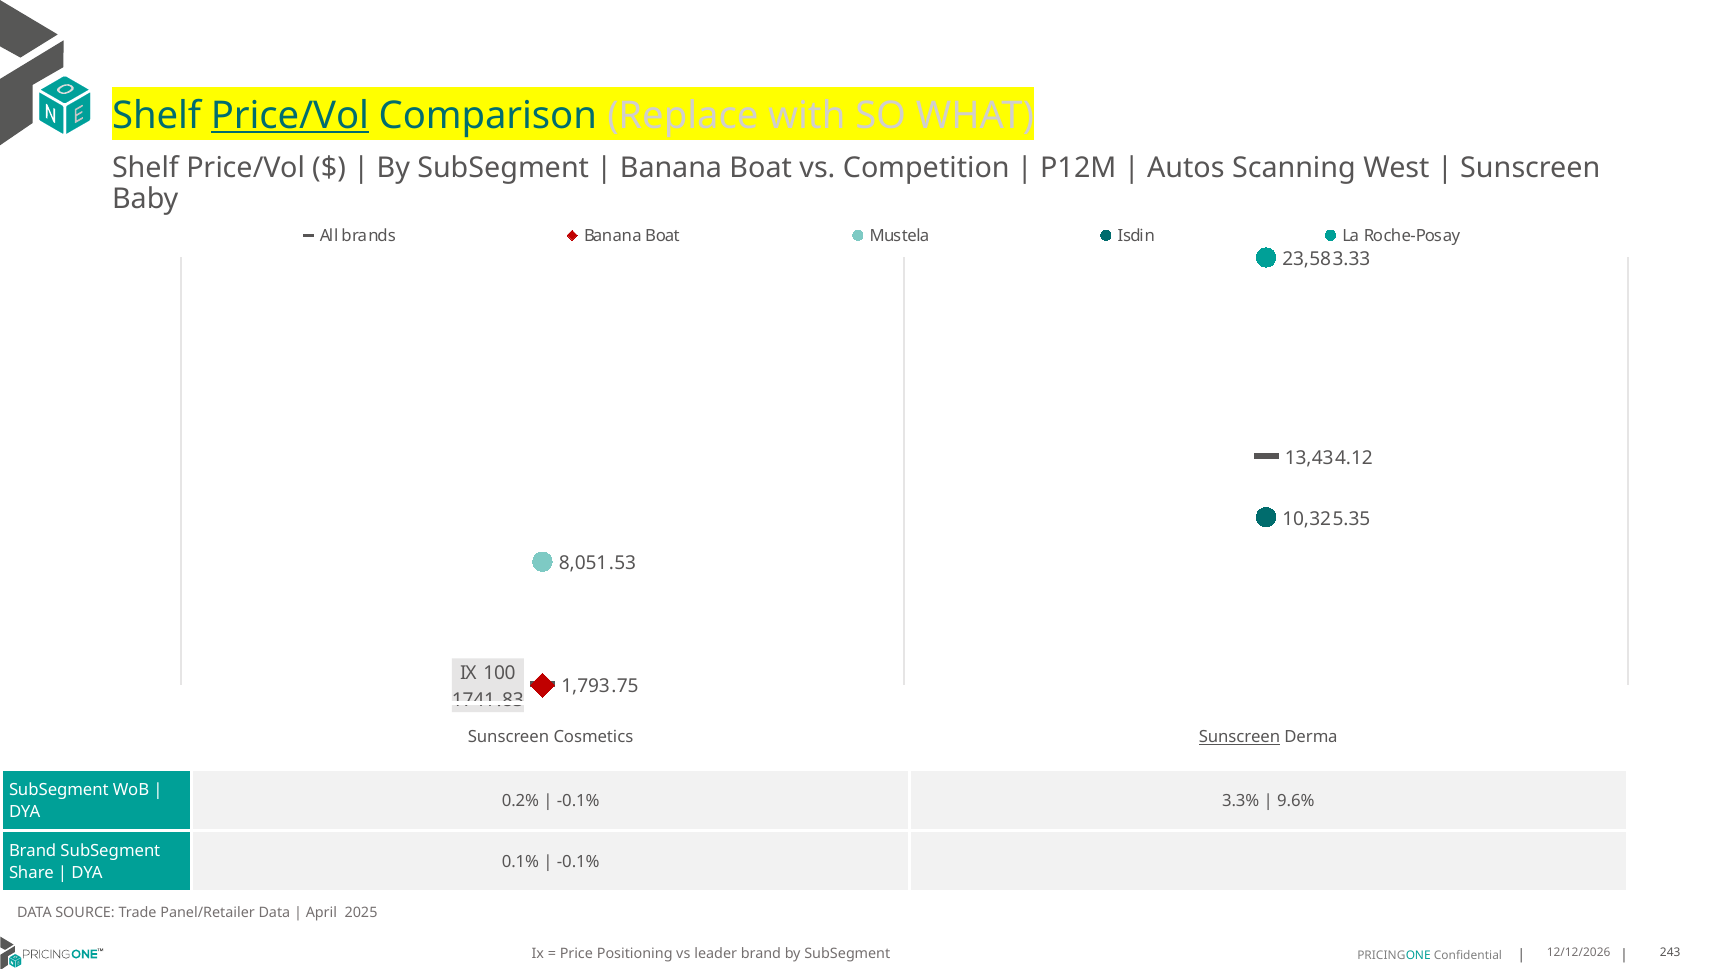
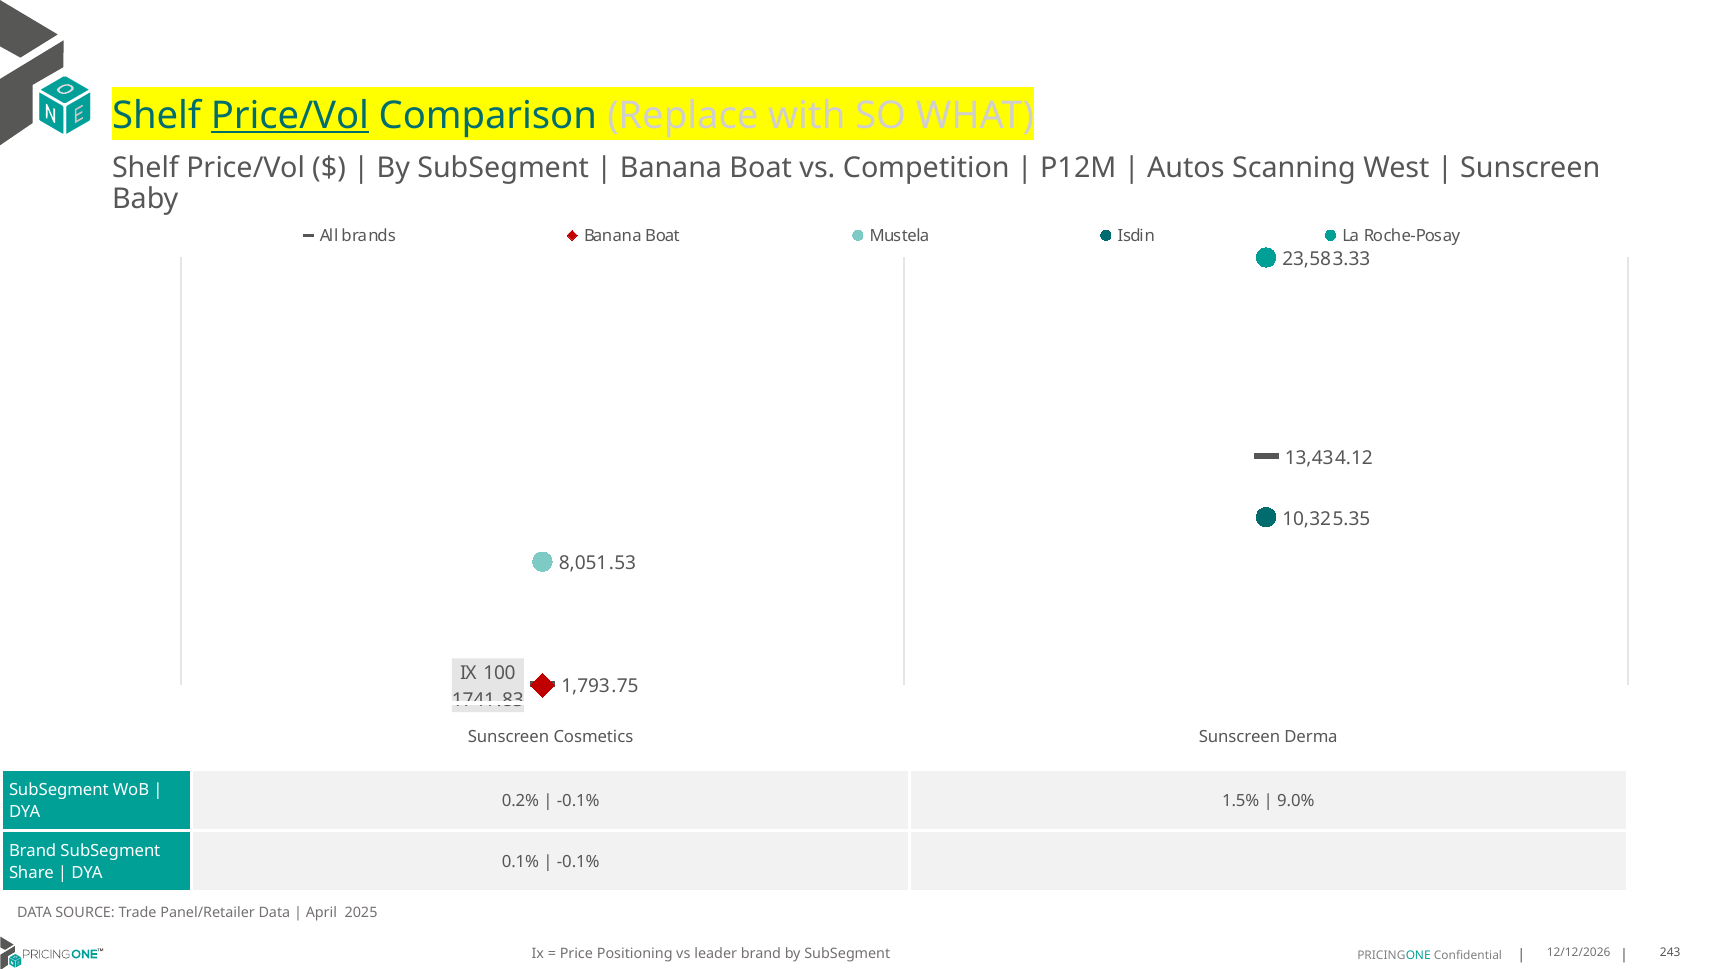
Sunscreen underline: present -> none (1239, 738)
3.3%: 3.3% -> 1.5% (1241, 801)
9.6%: 9.6% -> 9.0% (1296, 801)
